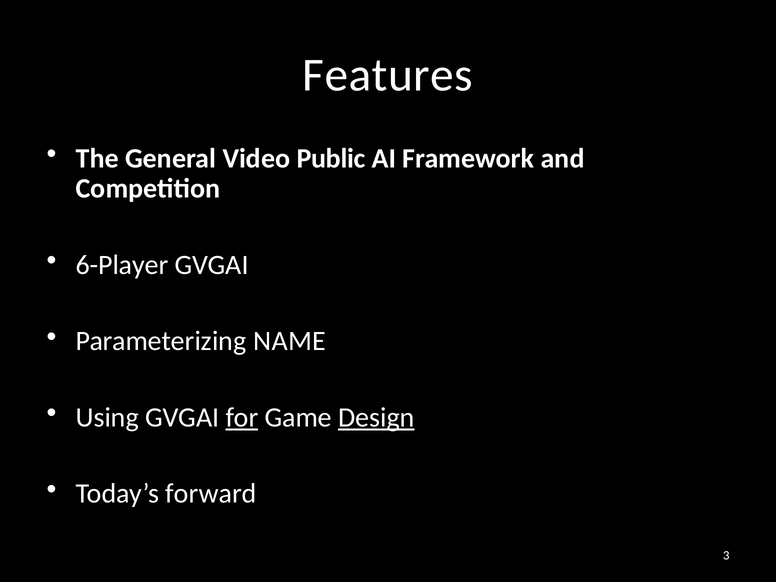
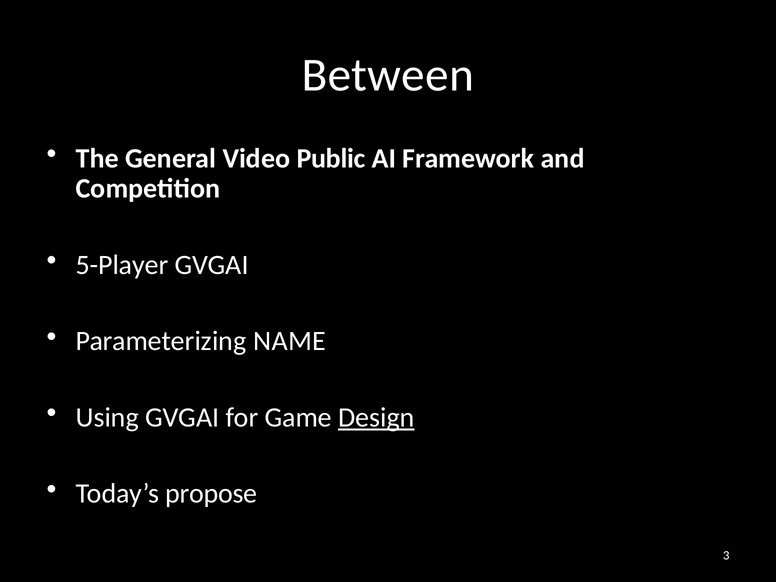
Features: Features -> Between (388, 75)
6-Player: 6-Player -> 5-Player (122, 265)
for underline: present -> none (242, 417)
forward: forward -> propose (211, 494)
